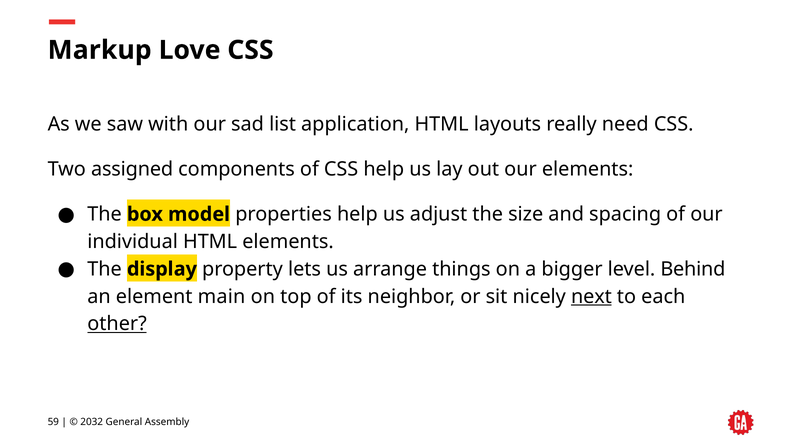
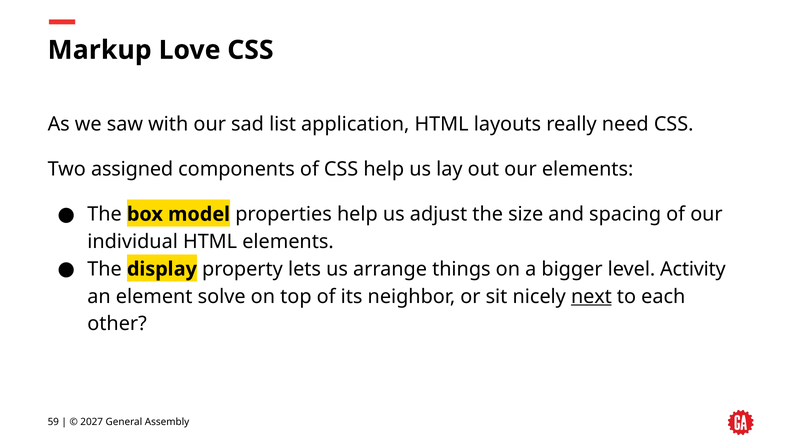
Behind: Behind -> Activity (693, 269)
main: main -> solve (222, 296)
other underline: present -> none (117, 324)
2032: 2032 -> 2027 (92, 422)
